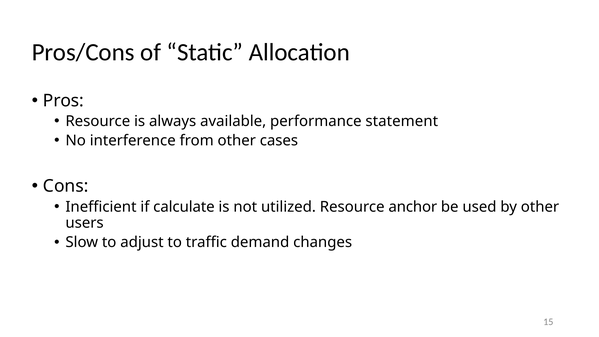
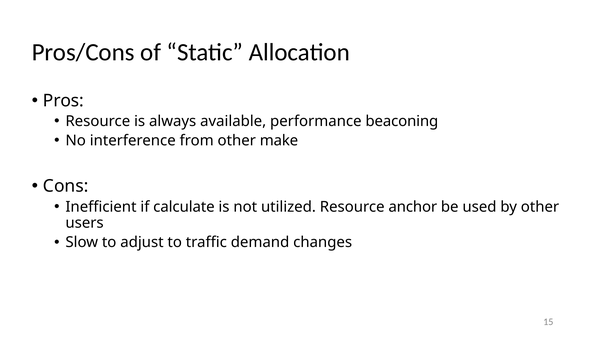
statement: statement -> beaconing (402, 121)
cases: cases -> make (279, 141)
